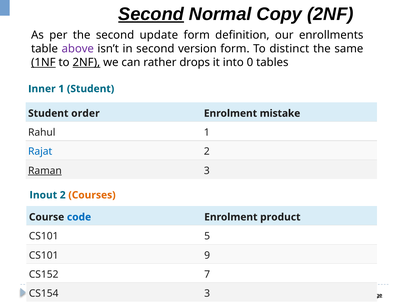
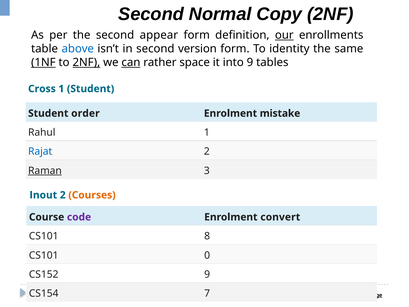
Second underline: present -> none (151, 14)
update: update -> appear (159, 35)
our underline: none -> present (284, 35)
above colour: purple -> blue (78, 49)
distinct: distinct -> identity (289, 49)
can underline: none -> present (131, 62)
drops: drops -> space (195, 62)
into 0: 0 -> 9 (250, 62)
Inner: Inner -> Cross (42, 89)
code colour: blue -> purple (79, 217)
product: product -> convert (280, 217)
5: 5 -> 8 (207, 236)
9: 9 -> 0 (207, 255)
CS152 7: 7 -> 9 (207, 274)
CS154 3: 3 -> 7 (207, 293)
